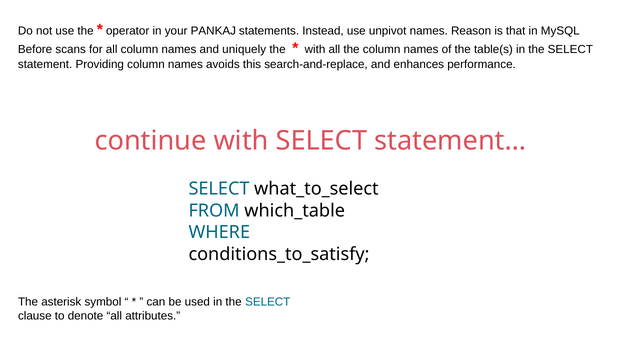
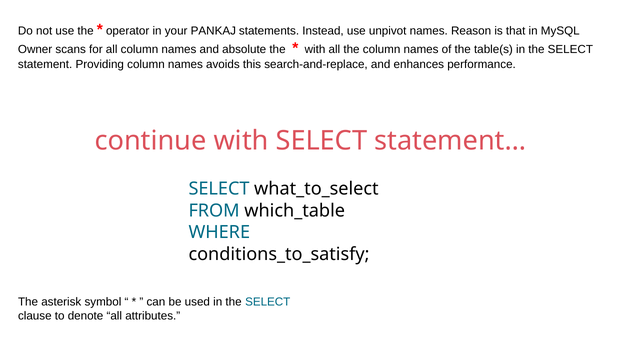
Before: Before -> Owner (35, 50)
uniquely: uniquely -> absolute (244, 50)
